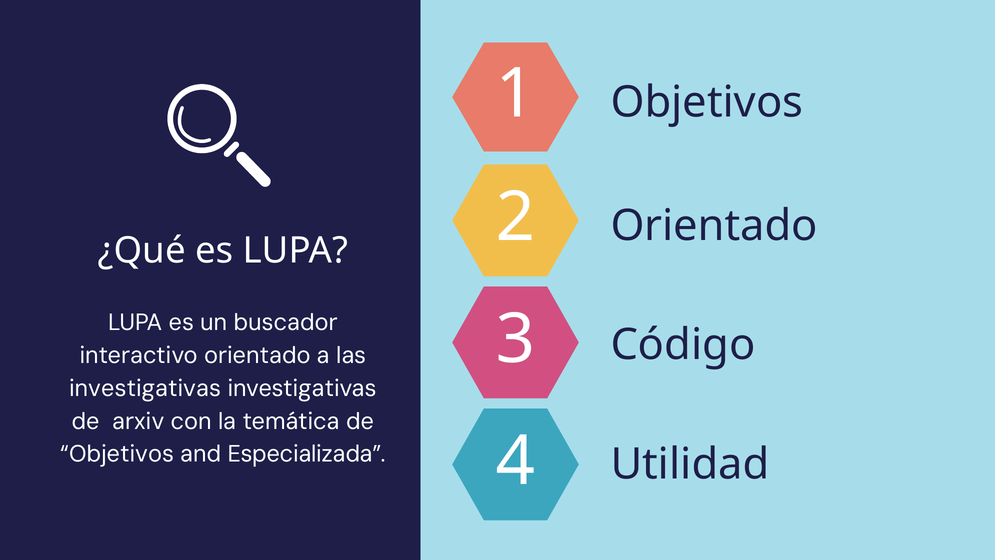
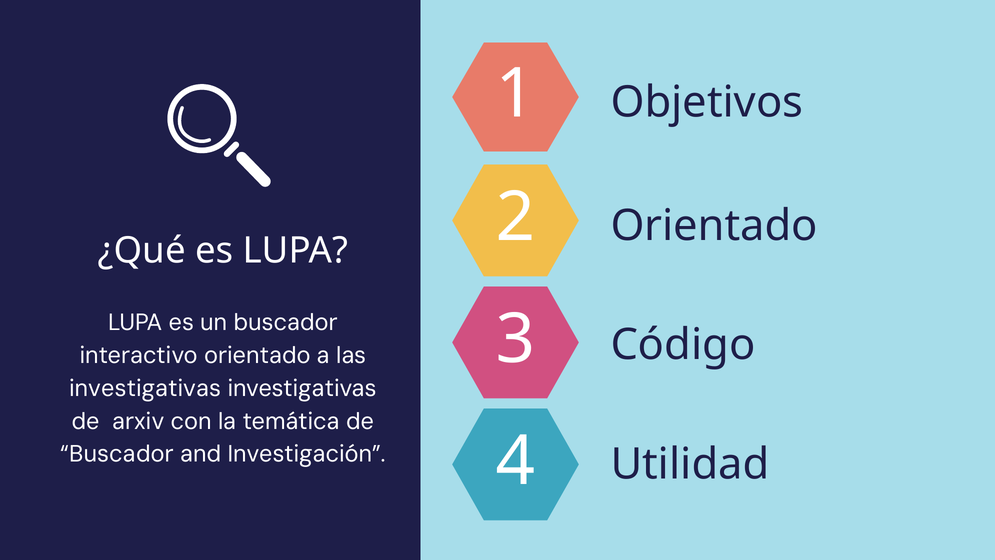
Objetivos: Objetivos -> Buscador (117, 454)
Especializada: Especializada -> Investigación (307, 454)
